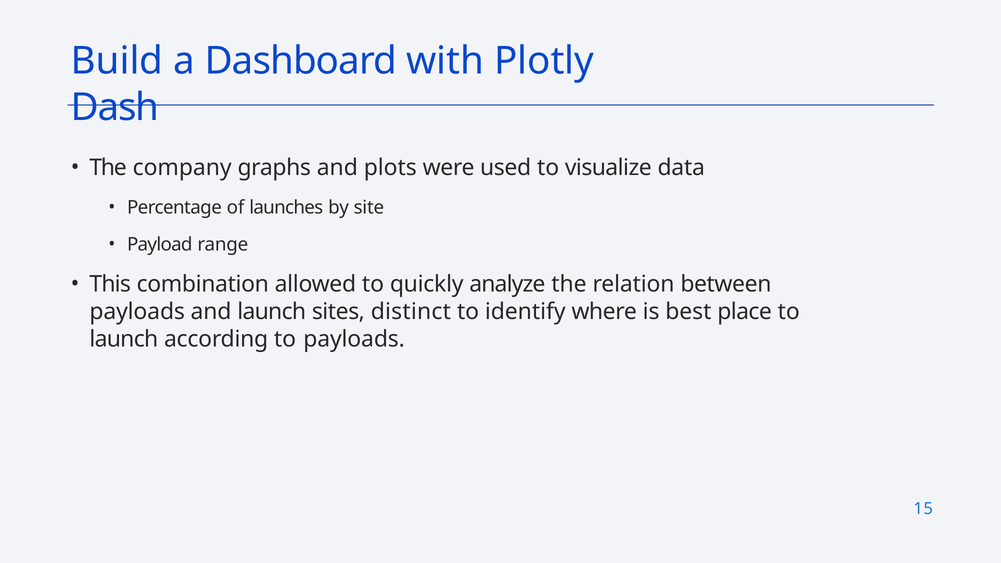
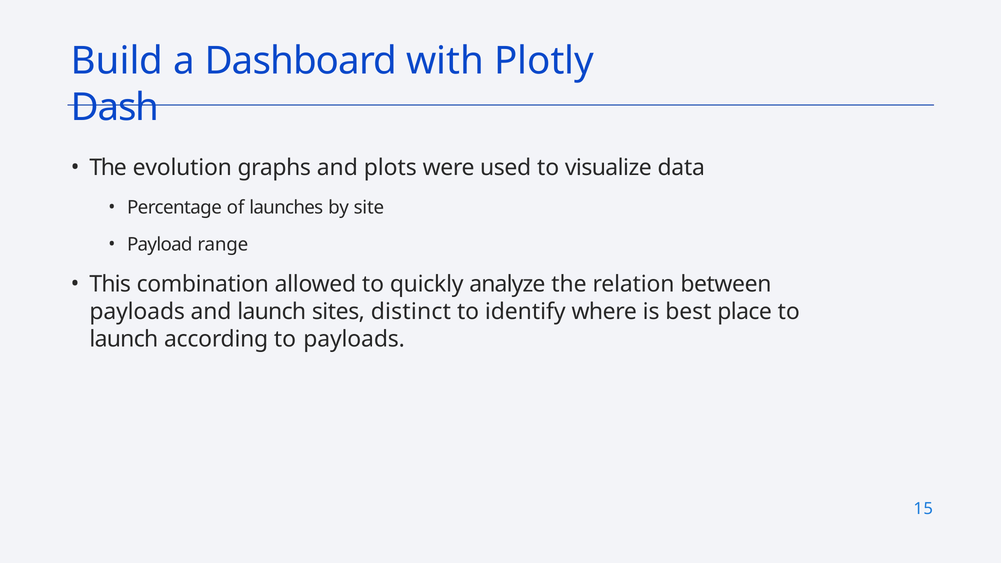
company: company -> evolution (182, 168)
